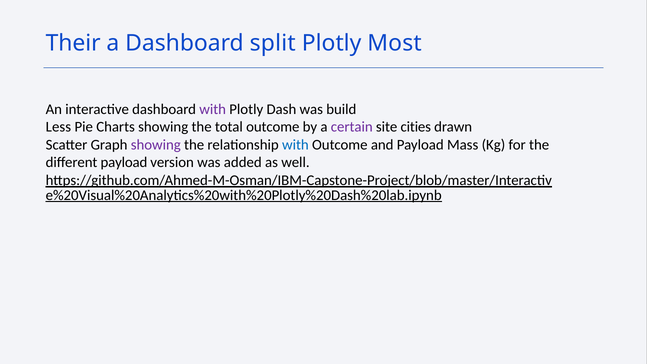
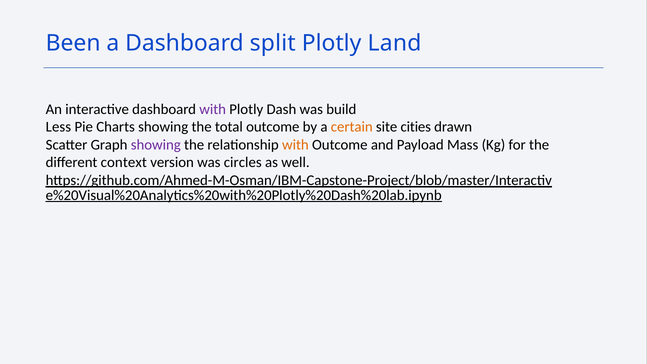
Their: Their -> Been (73, 43)
Most: Most -> Land (394, 43)
certain colour: purple -> orange (352, 127)
with colour: blue -> orange (295, 145)
different payload: payload -> context (124, 163)
added: added -> circles (243, 163)
